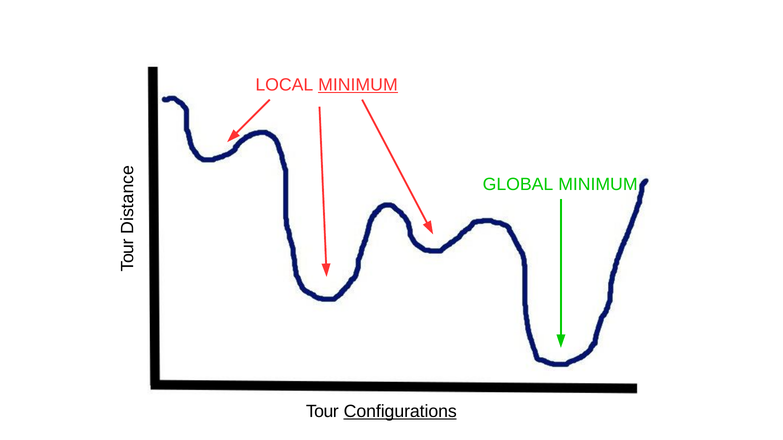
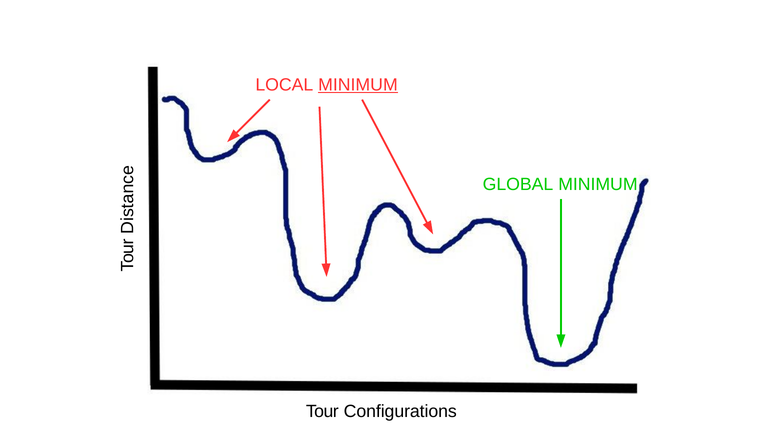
Configurations underline: present -> none (400, 412)
